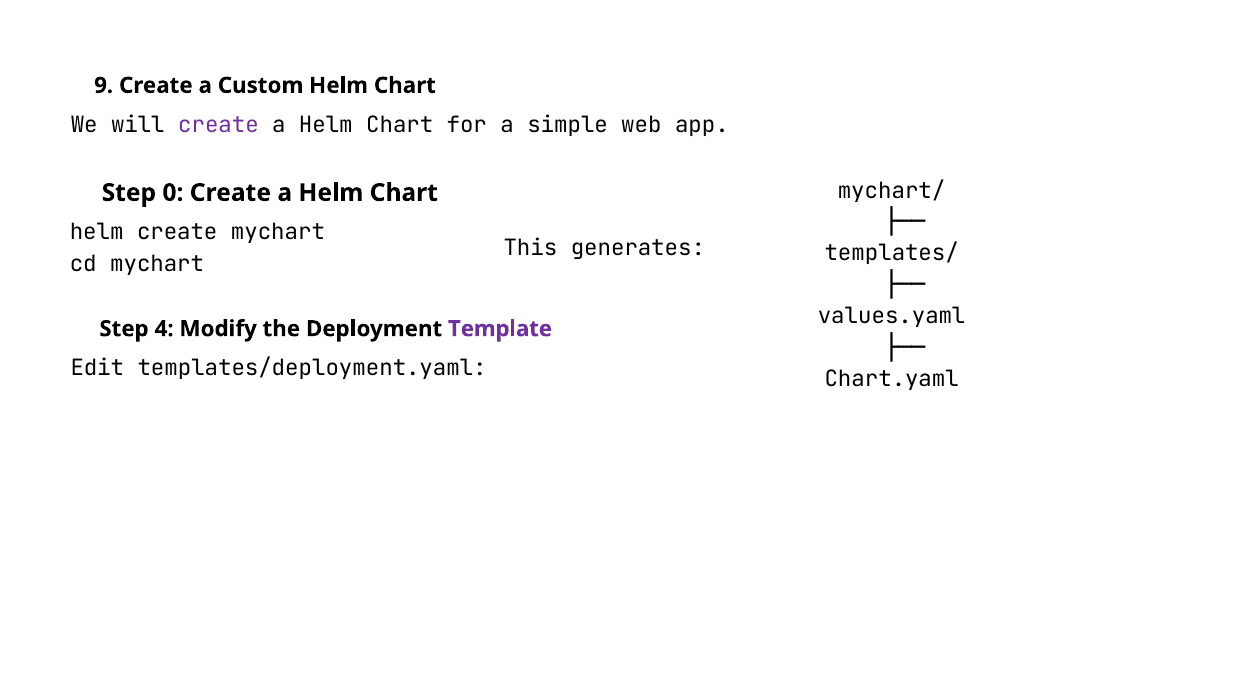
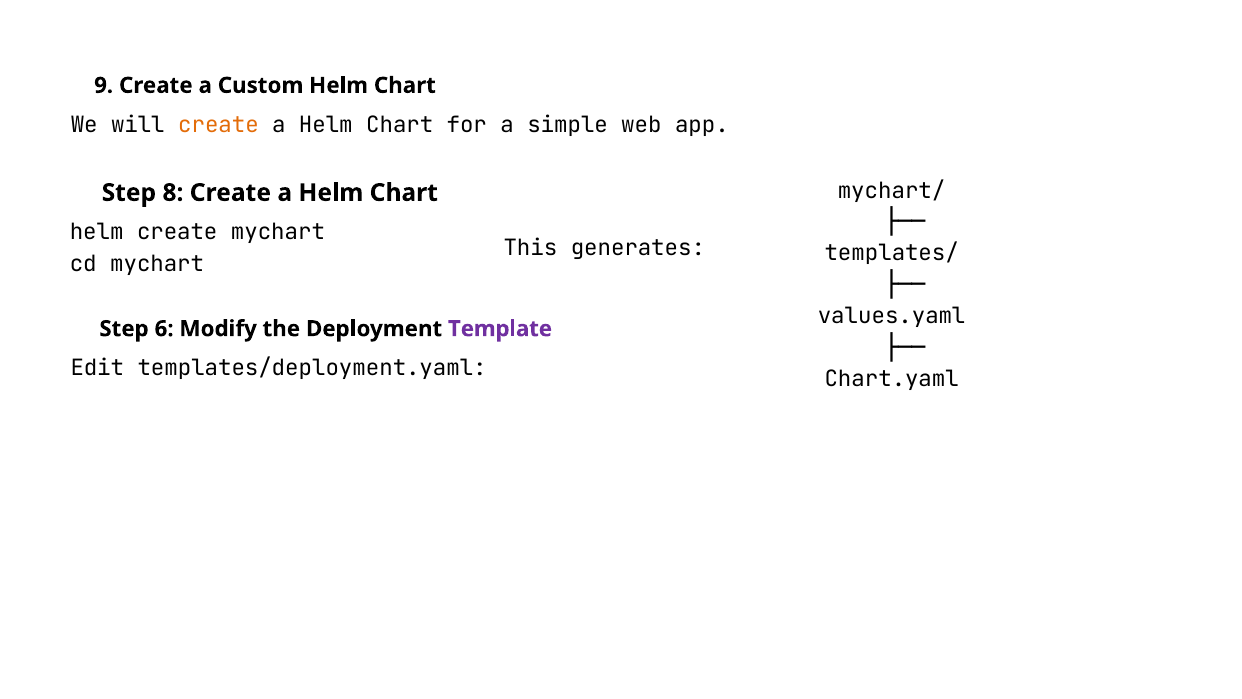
create colour: purple -> orange (218, 125)
0: 0 -> 8 (173, 193)
4: 4 -> 6 (164, 329)
